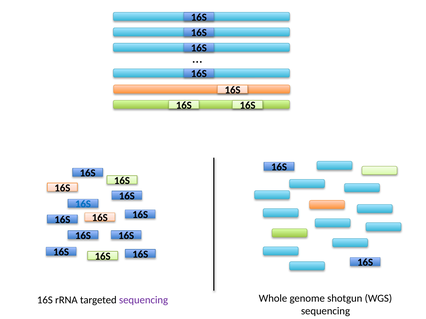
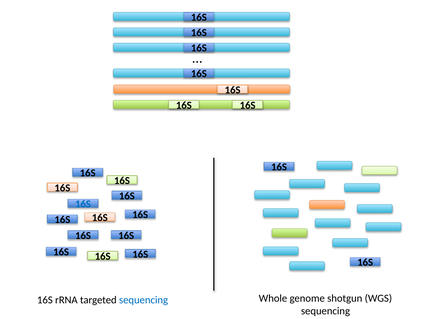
sequencing colour: purple -> blue (144, 300)
